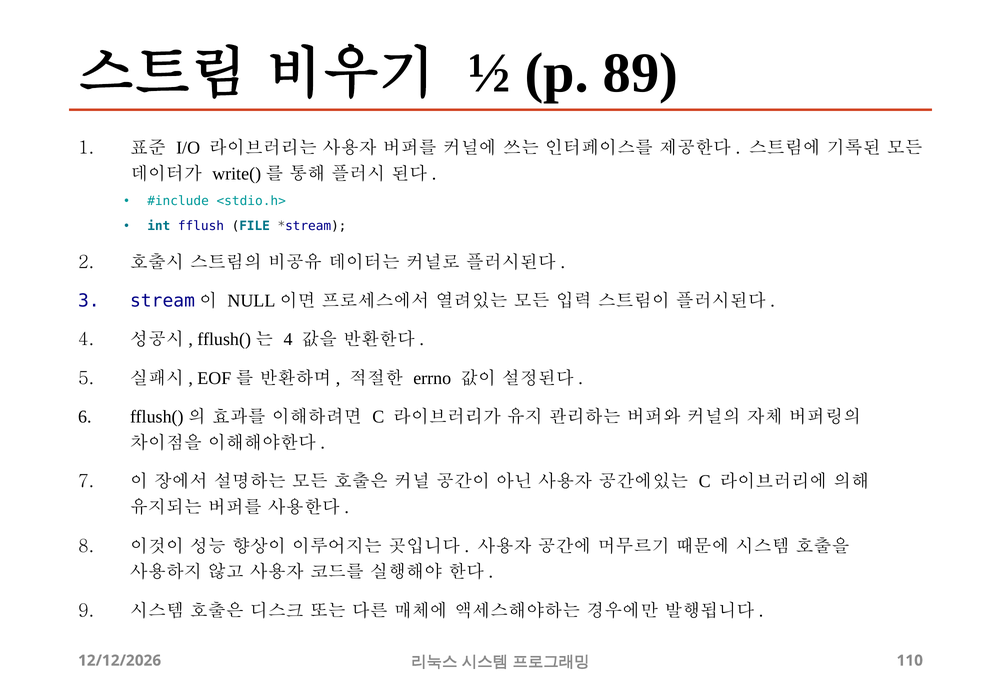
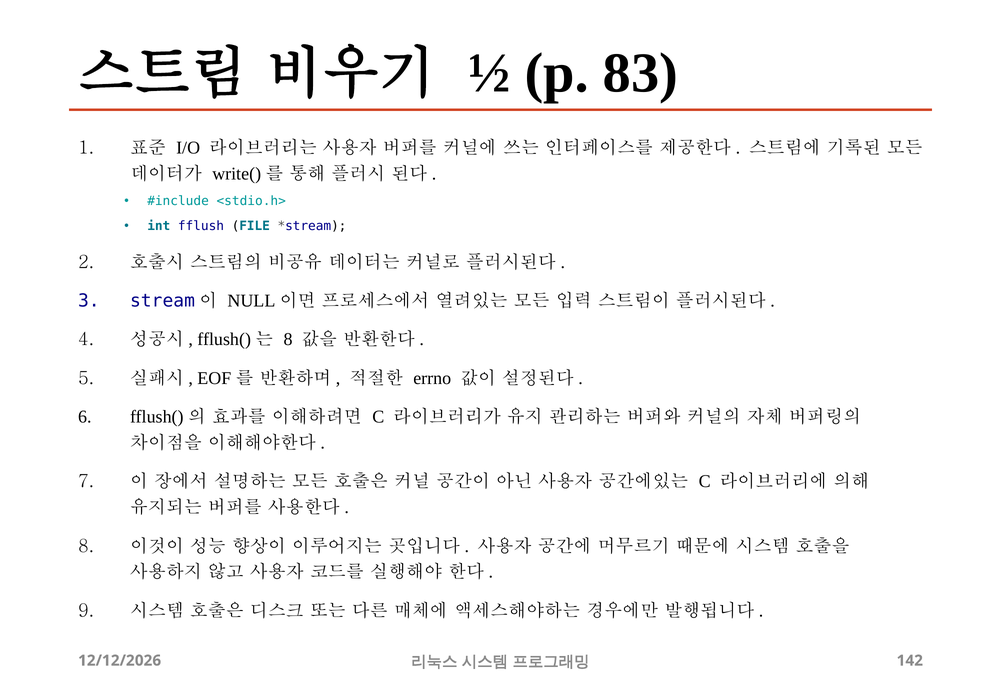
89: 89 -> 83 (641, 73)
4: 4 -> 8 (288, 340)
110: 110 -> 142 (910, 661)
